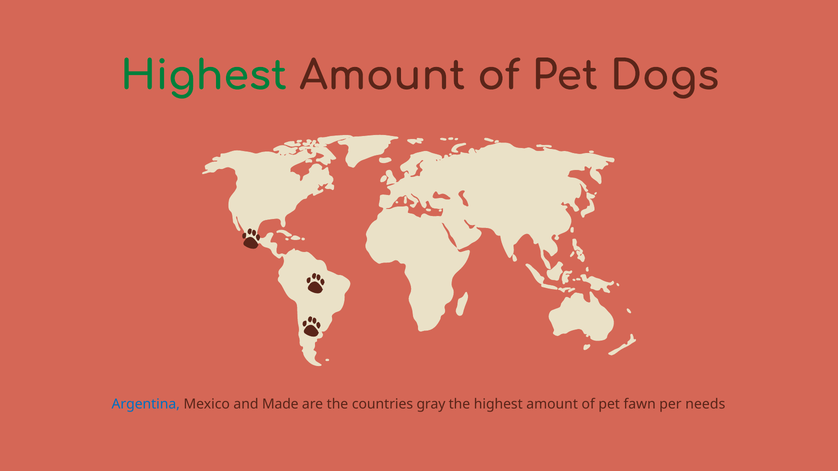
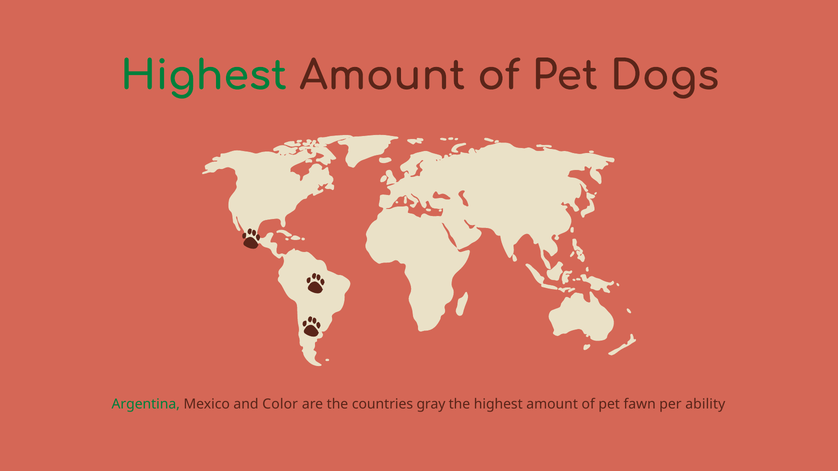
Argentina colour: blue -> green (146, 405)
Made: Made -> Color (280, 405)
needs: needs -> ability (705, 405)
